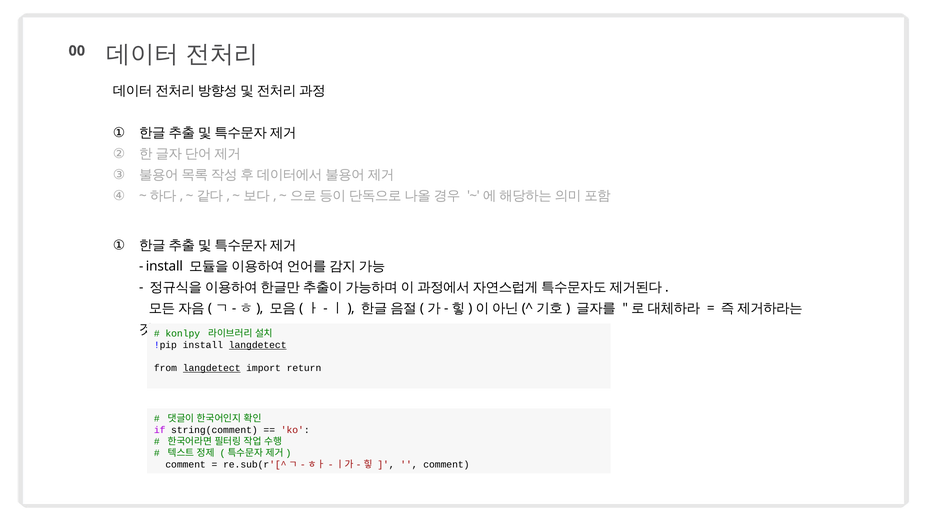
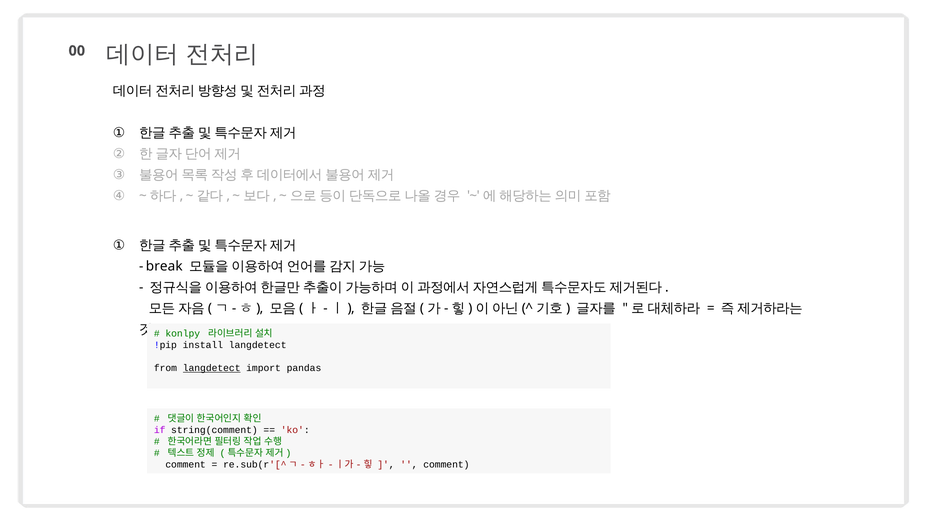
install: install -> break (164, 267)
langdetect underline: present -> none (258, 345)
return: return -> pandas (304, 369)
